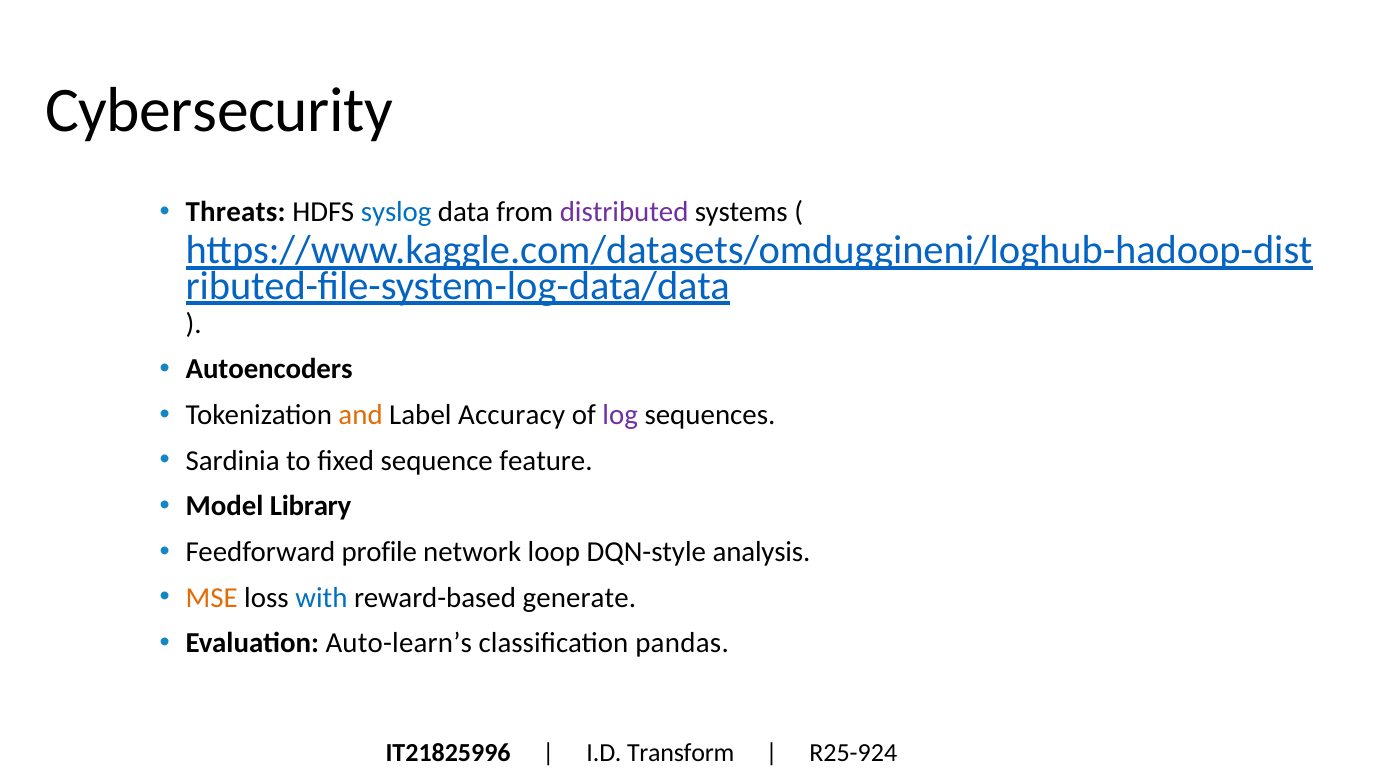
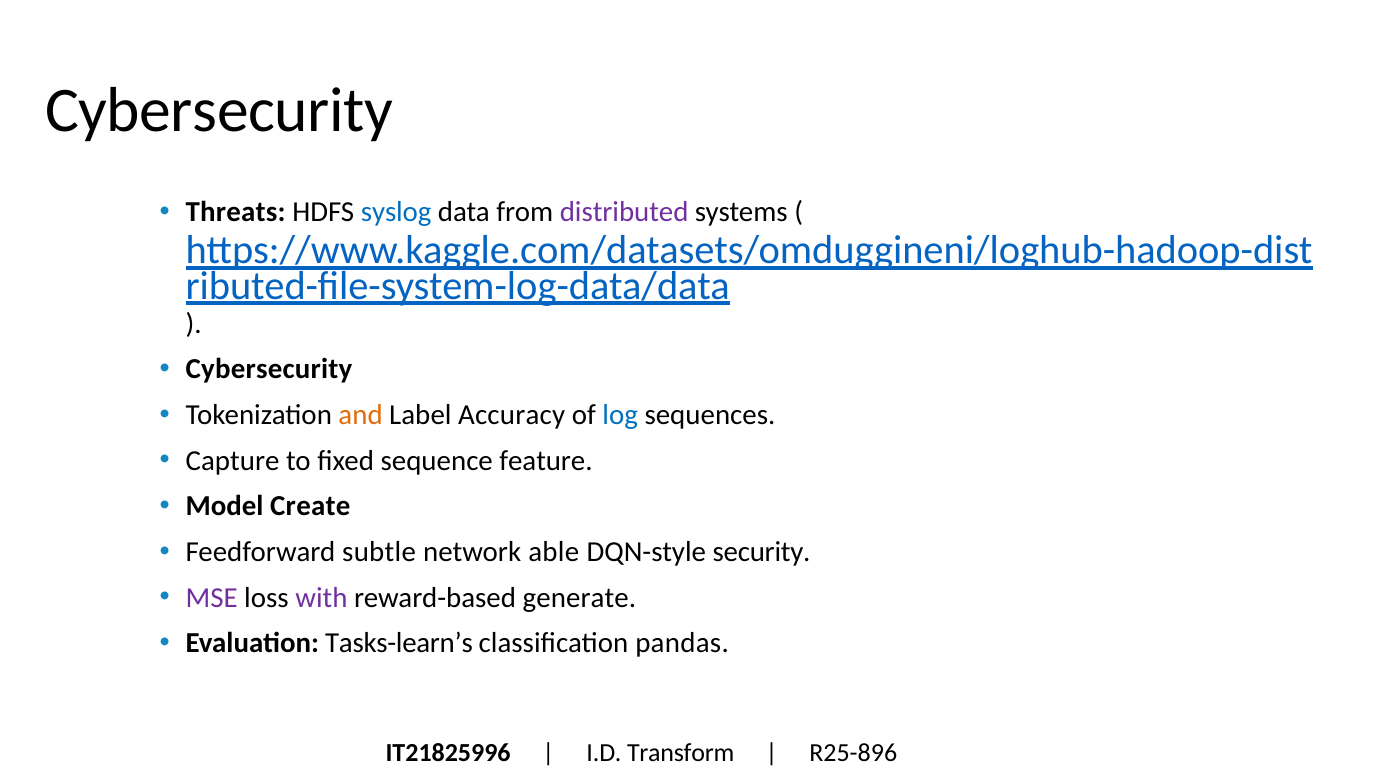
Autoencoders: Autoencoders -> Cybersecurity (269, 369)
log colour: purple -> blue (620, 415)
Sardinia: Sardinia -> Capture (233, 461)
Library: Library -> Create (310, 506)
profile: profile -> subtle (379, 552)
loop: loop -> able (554, 552)
analysis: analysis -> security (762, 552)
MSE colour: orange -> purple (212, 598)
with colour: blue -> purple (321, 598)
Auto-learn’s: Auto-learn’s -> Tasks-learn’s (399, 643)
R25-924: R25-924 -> R25-896 (853, 753)
